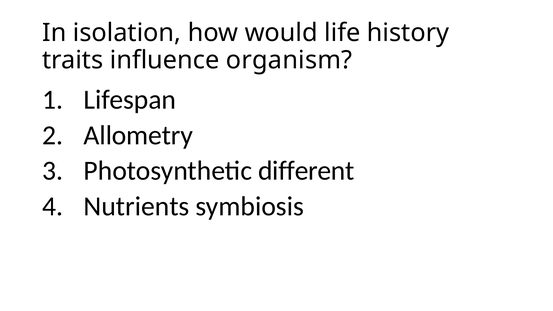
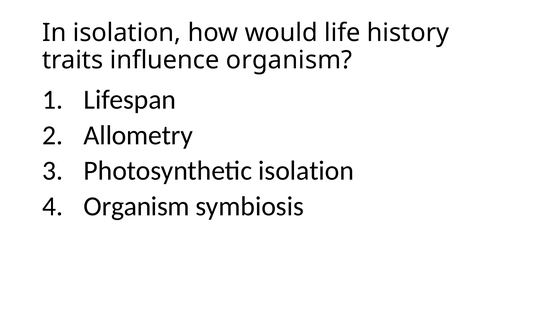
Photosynthetic different: different -> isolation (306, 171)
Nutrients: Nutrients -> Organism (137, 207)
